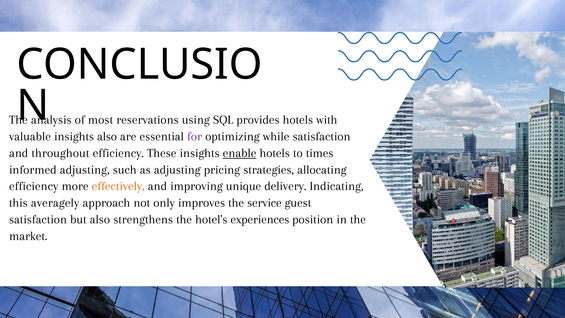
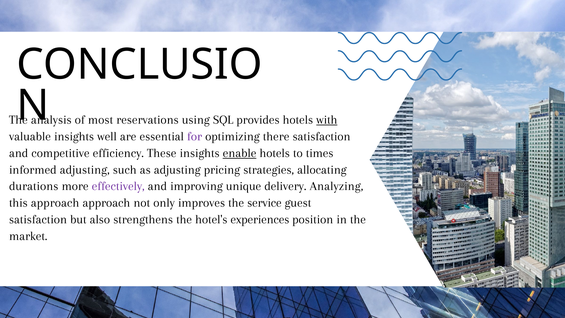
with underline: none -> present (327, 120)
insights also: also -> well (107, 136)
while: while -> there (276, 136)
throughout: throughout -> competitive (61, 153)
efficiency: efficiency -> durations (34, 186)
effectively colour: orange -> purple (118, 186)
Indicating: Indicating -> Analyzing (336, 186)
this averagely: averagely -> approach (55, 203)
